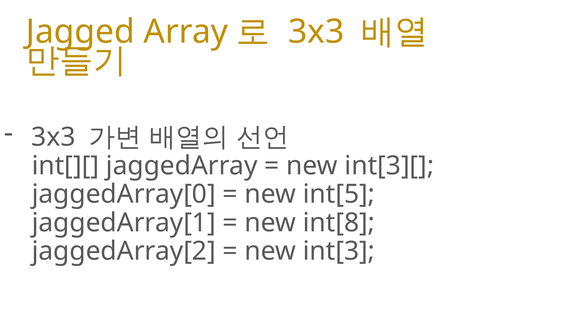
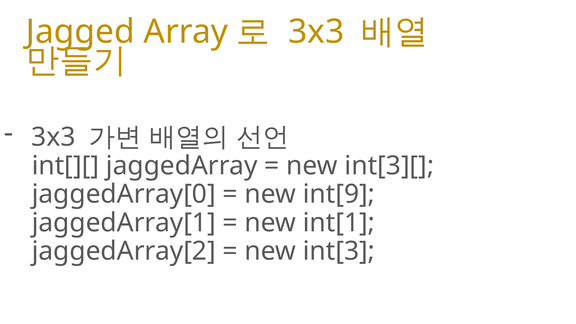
int[5: int[5 -> int[9 (339, 194)
int[8: int[8 -> int[1 (339, 223)
